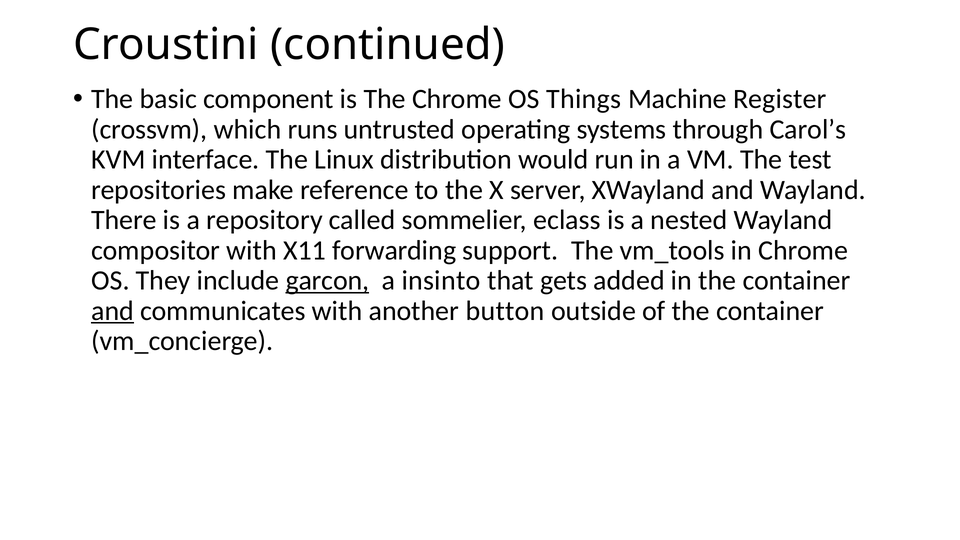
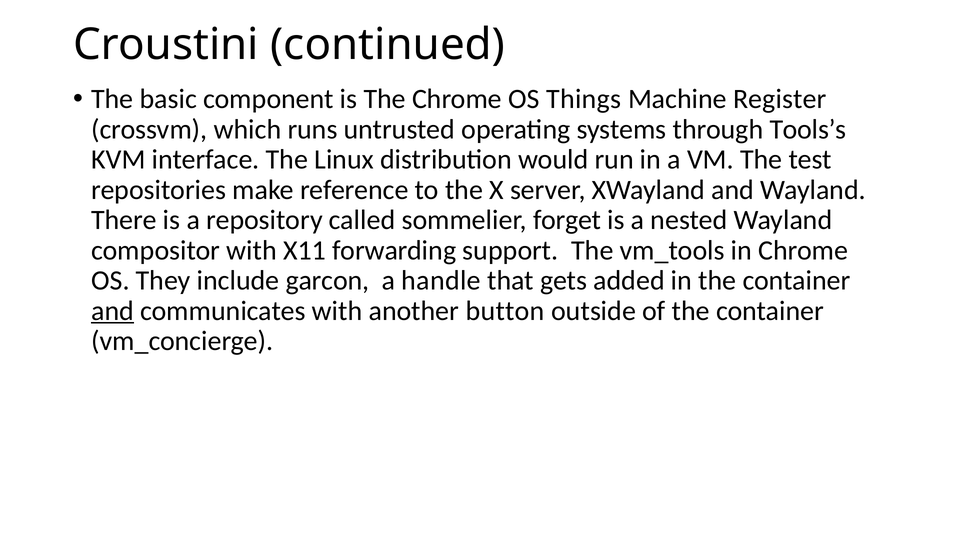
Carol’s: Carol’s -> Tools’s (808, 129)
eclass: eclass -> forget (567, 220)
garcon underline: present -> none (327, 281)
insinto: insinto -> handle (441, 281)
